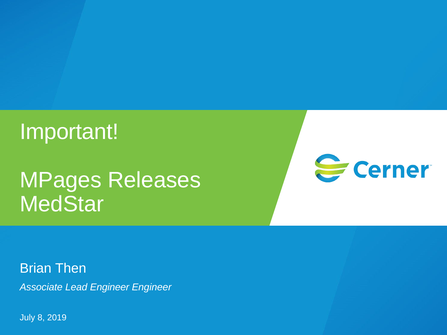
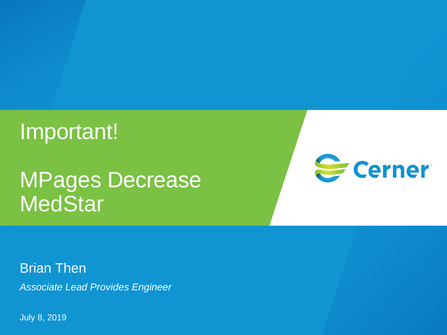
Releases: Releases -> Decrease (154, 180)
Lead Engineer: Engineer -> Provides (110, 288)
